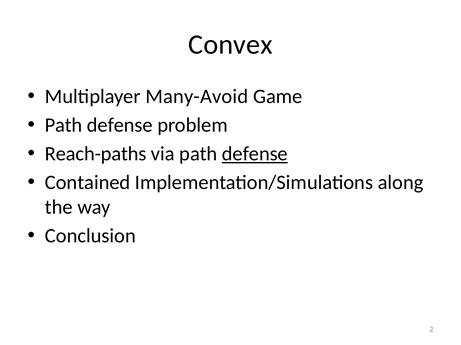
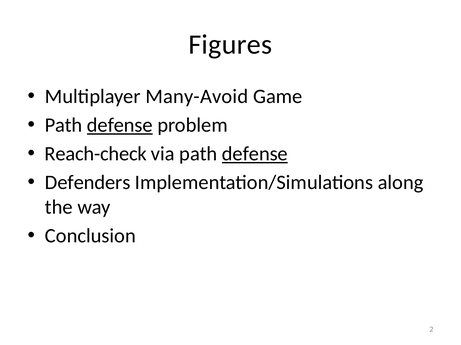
Convex: Convex -> Figures (230, 45)
defense underline: none -> present (120, 125)
Reach-paths: Reach-paths -> Reach-check (96, 154)
Contained: Contained -> Defenders (88, 183)
